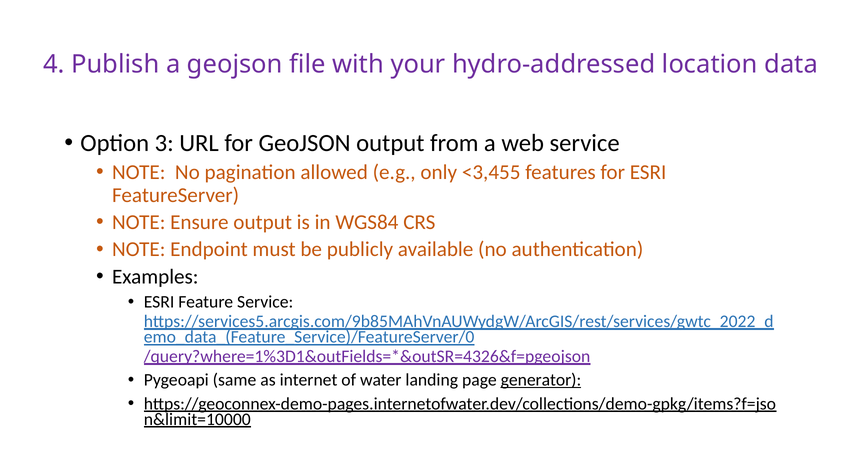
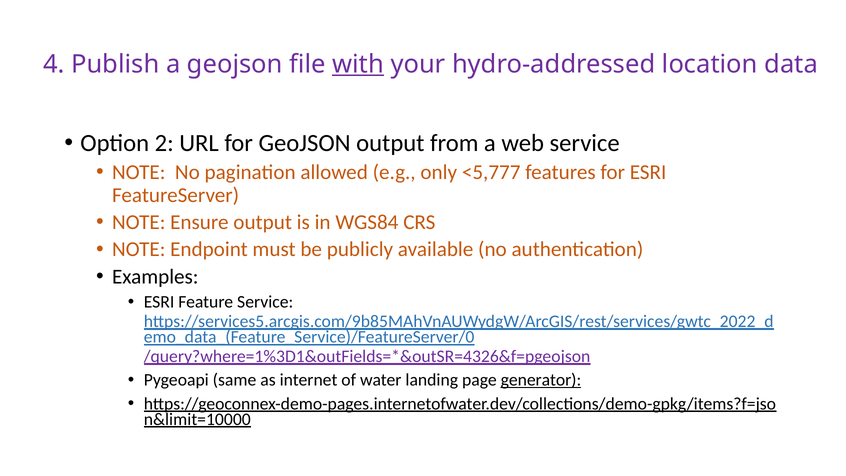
with underline: none -> present (358, 64)
3: 3 -> 2 (164, 143)
<3,455: <3,455 -> <5,777 (491, 172)
